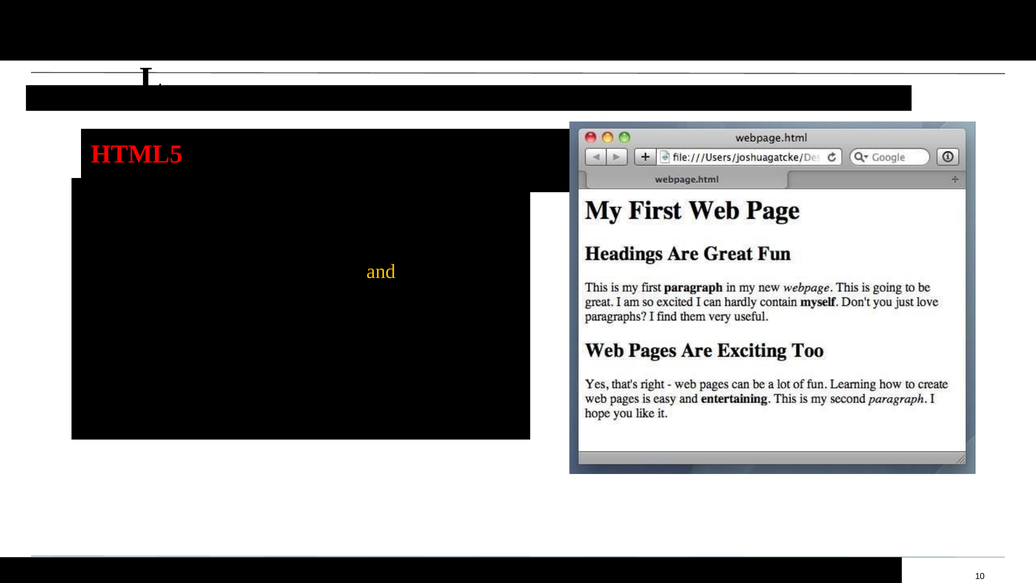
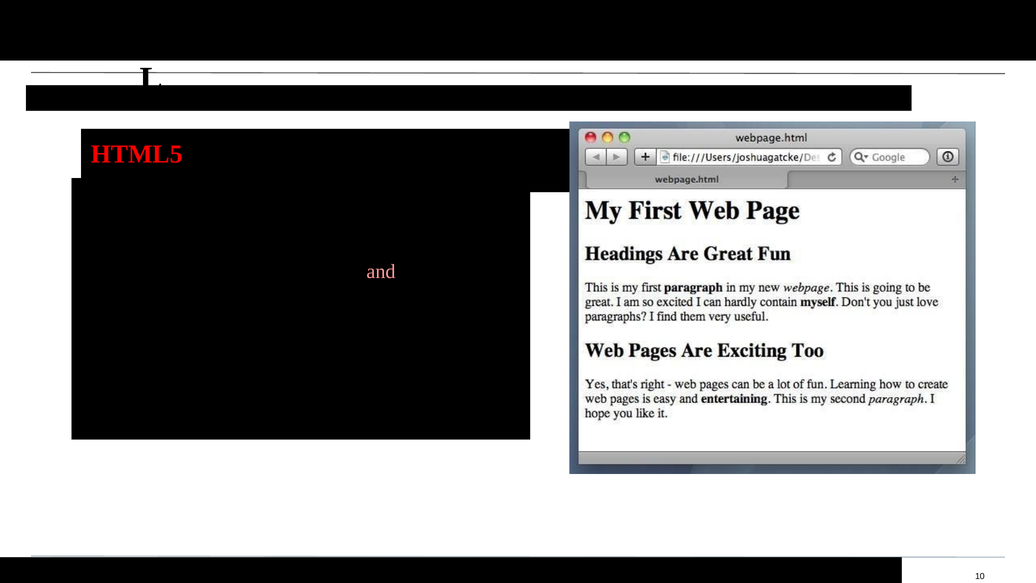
and colour: yellow -> pink (381, 271)
